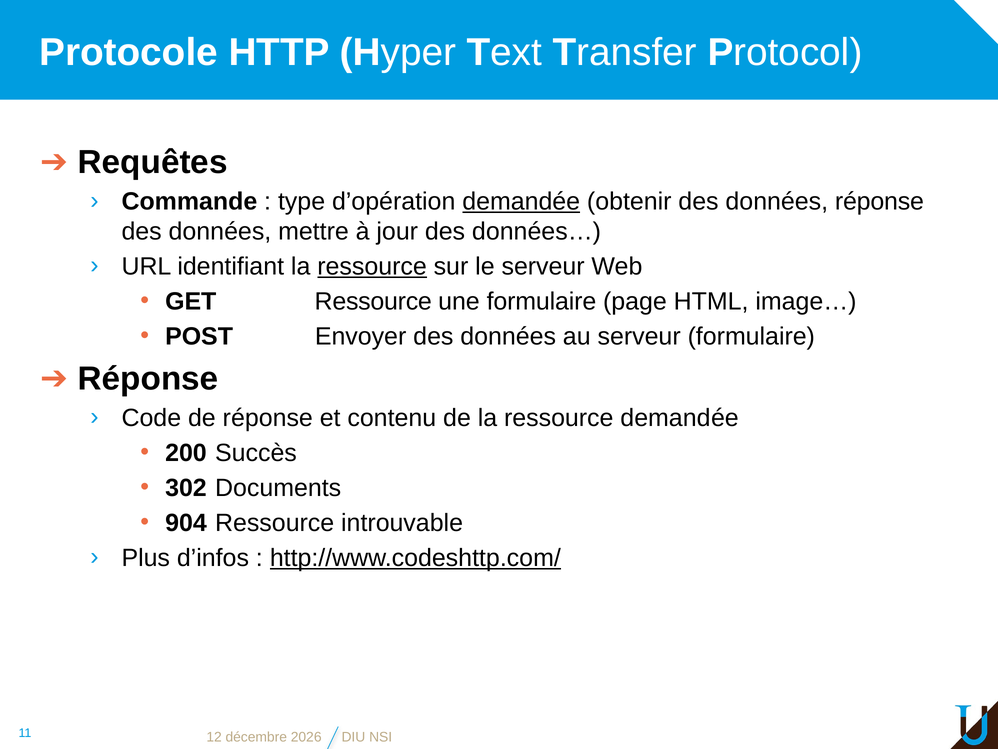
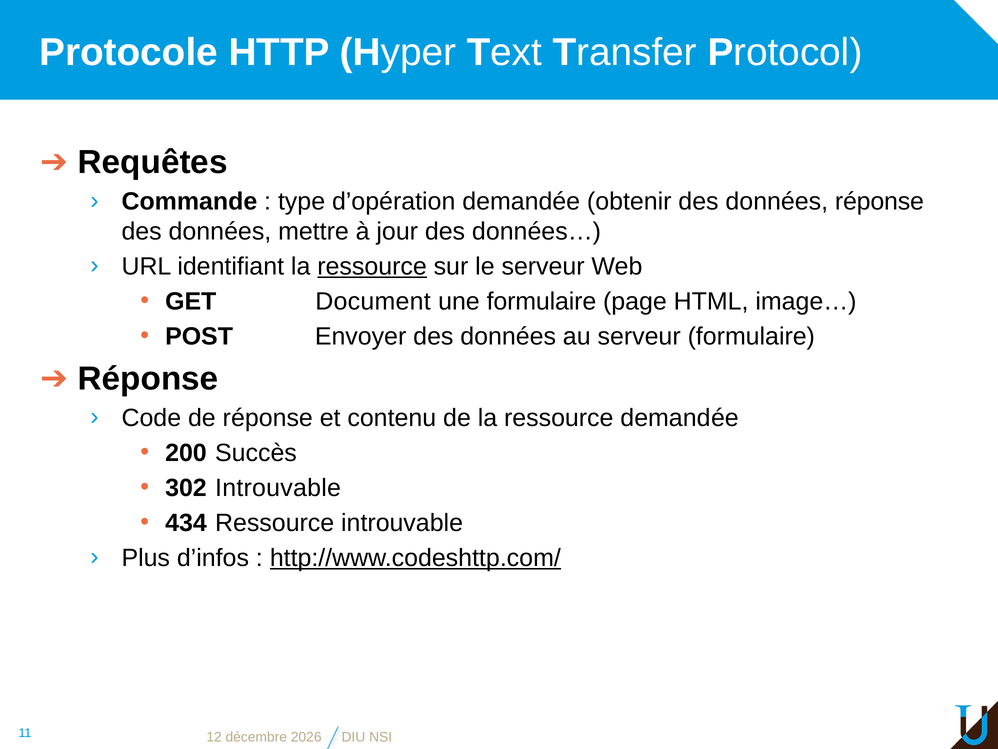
demandée underline: present -> none (521, 202)
GET Ressource: Ressource -> Document (373, 301)
302 Documents: Documents -> Introuvable (278, 488)
904: 904 -> 434 (186, 523)
